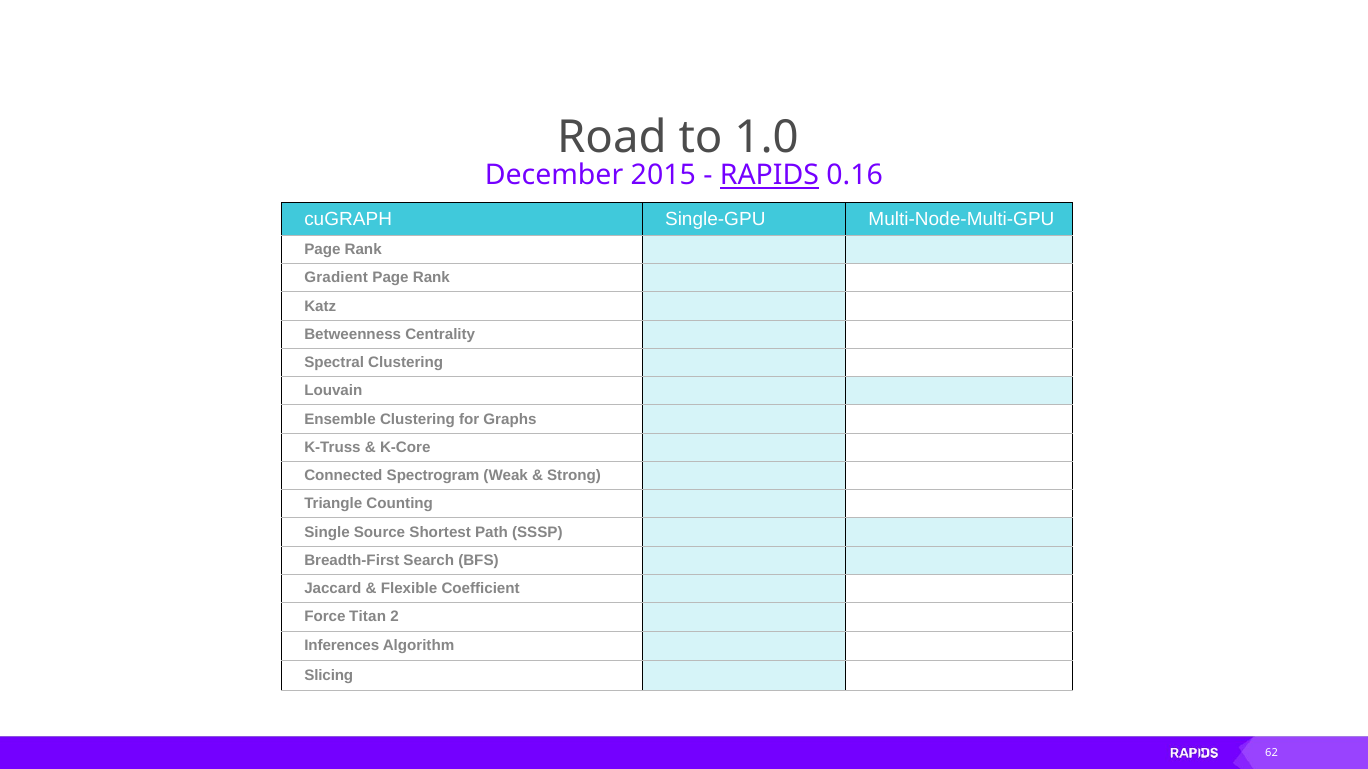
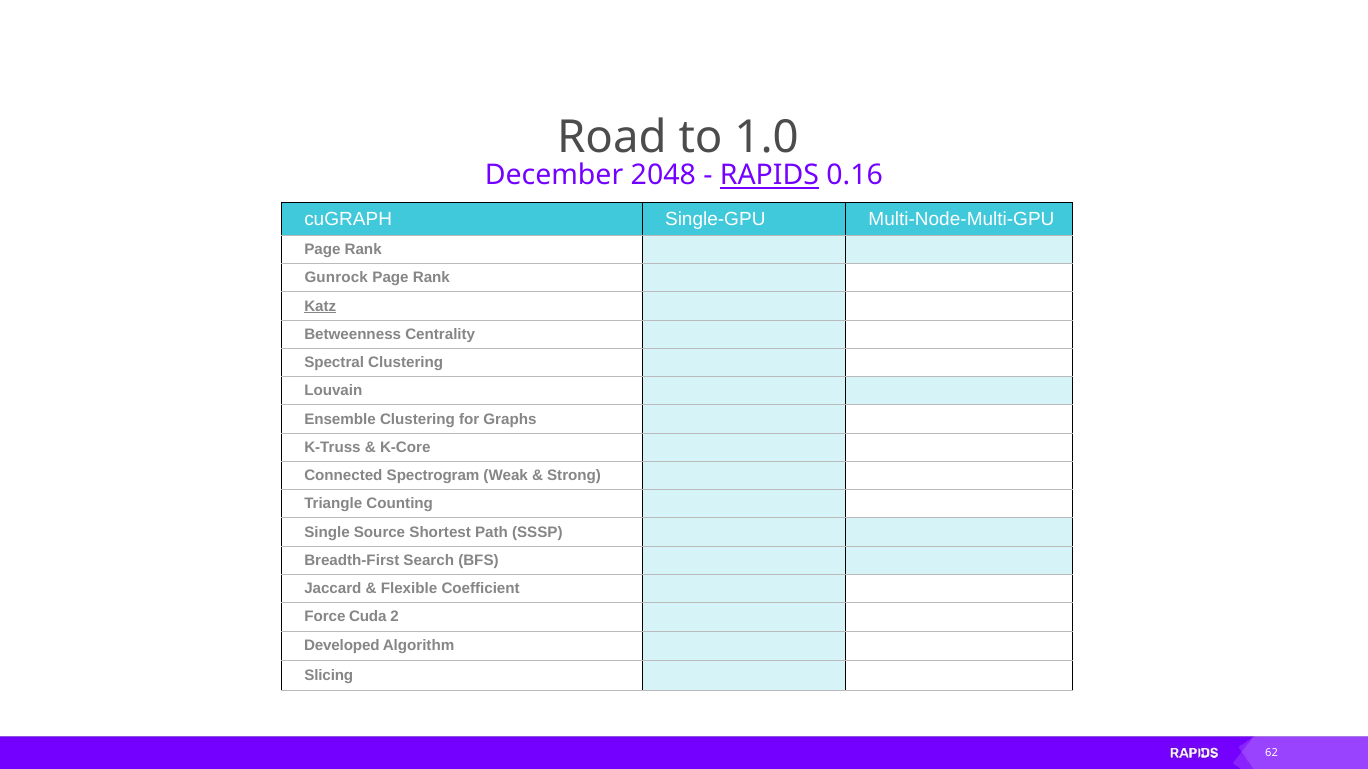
2015: 2015 -> 2048 (663, 176)
Gradient: Gradient -> Gunrock (336, 278)
Katz underline: none -> present (320, 306)
Titan: Titan -> Cuda (368, 617)
Inferences: Inferences -> Developed (342, 646)
